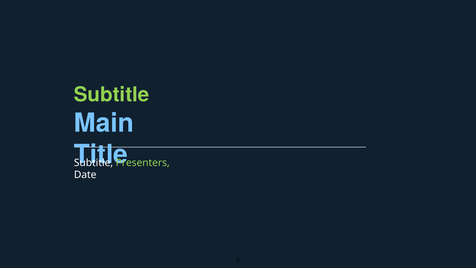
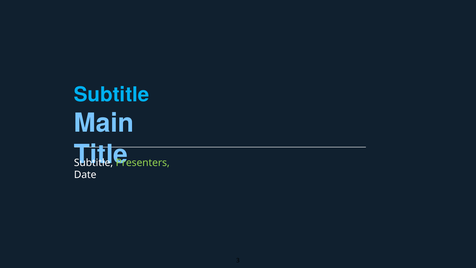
Subtitle colour: light green -> light blue (112, 95)
